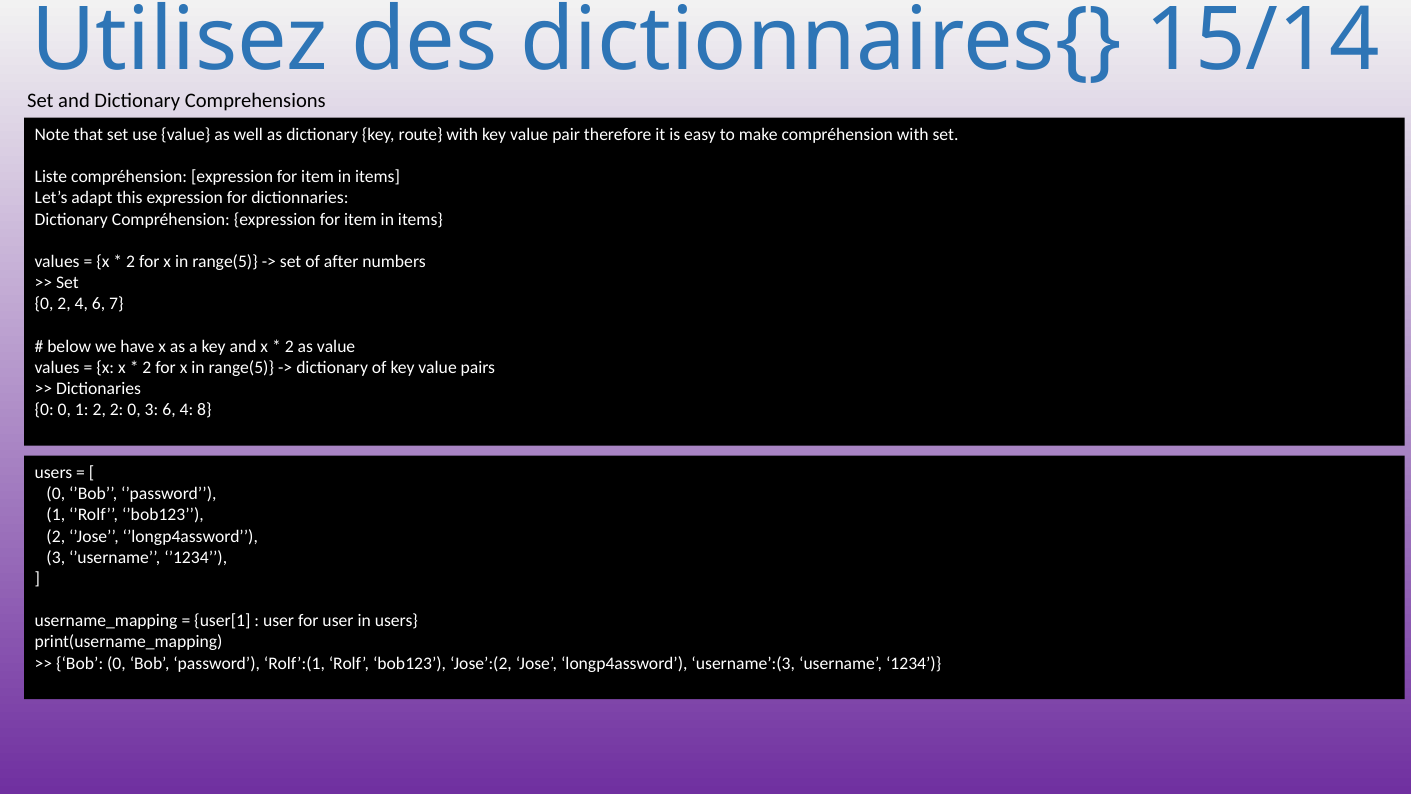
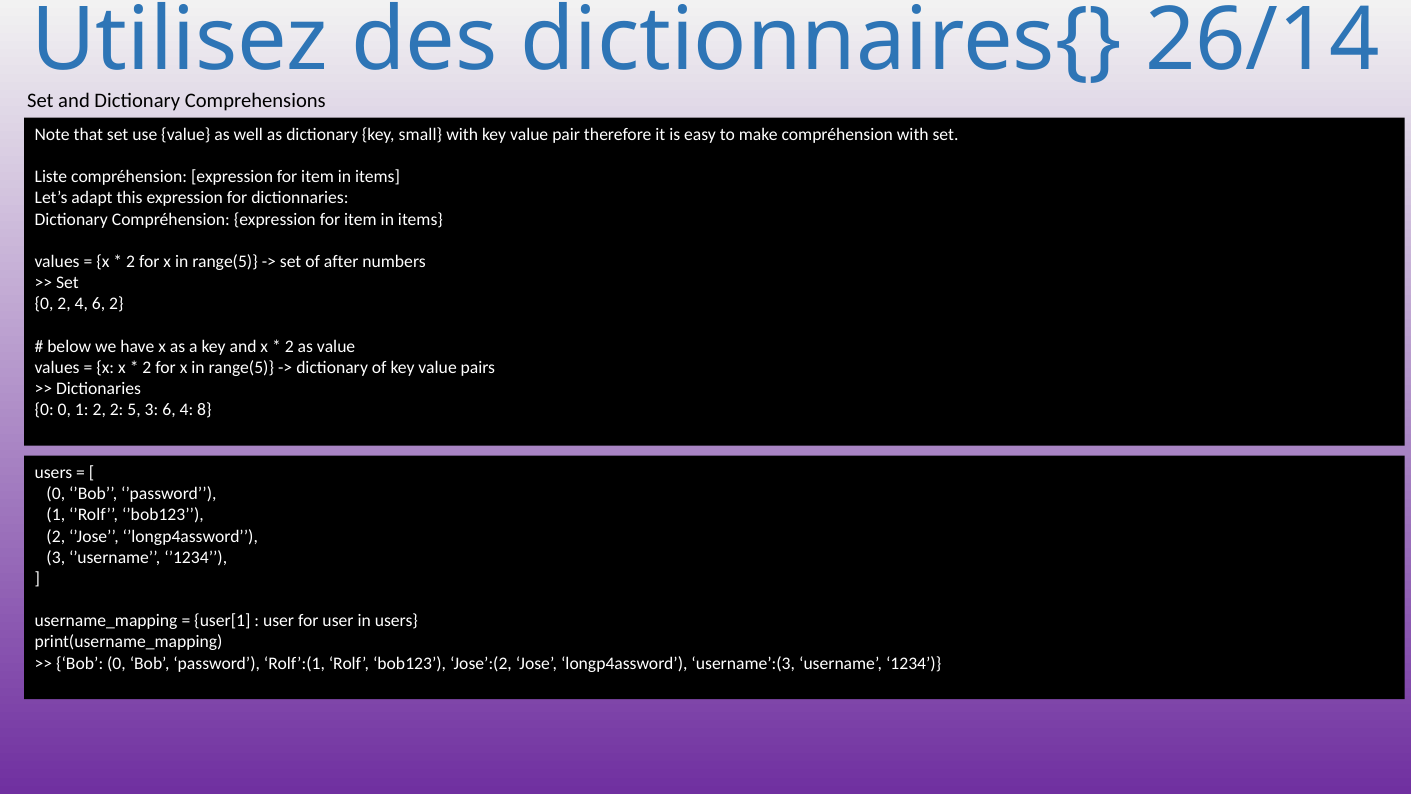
15/14: 15/14 -> 26/14 (1262, 40)
route: route -> small (420, 135)
6 7: 7 -> 2 (116, 304)
2 0: 0 -> 5 (134, 410)
